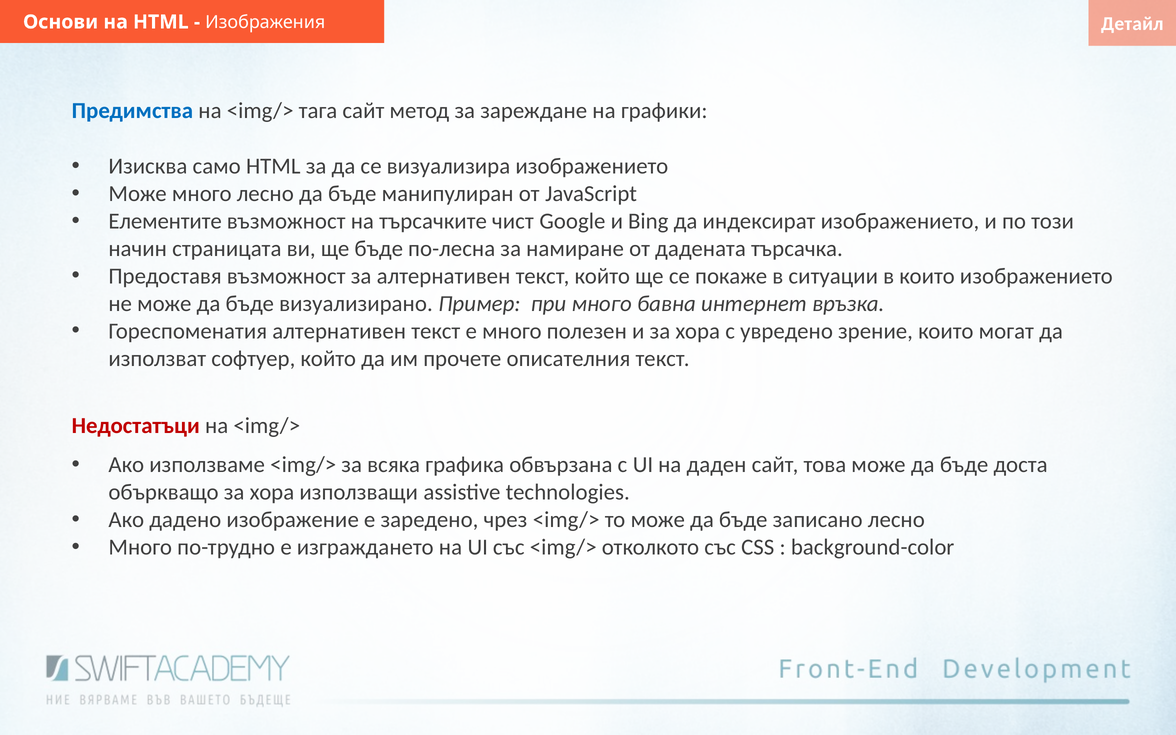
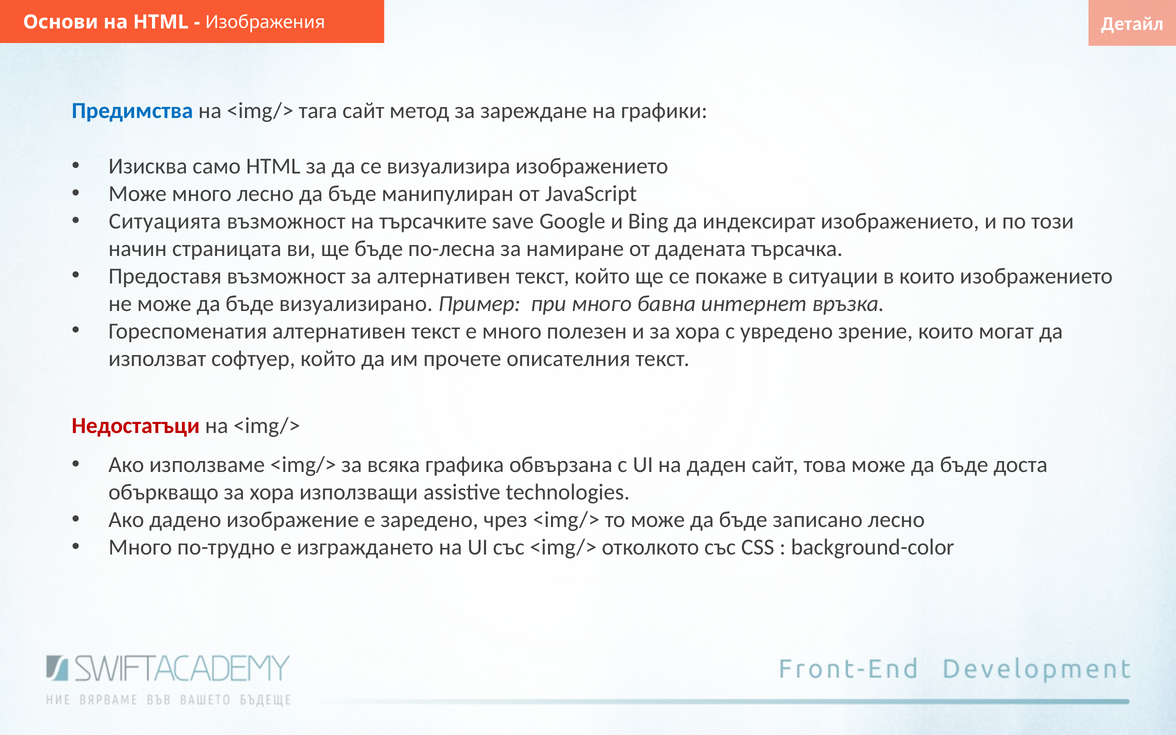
Елементите: Елементите -> Ситуацията (165, 221)
чист: чист -> save (513, 221)
